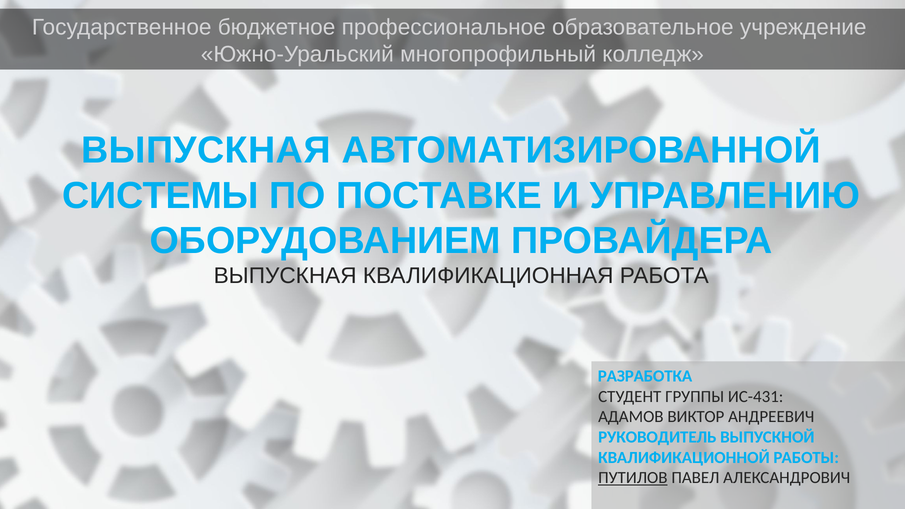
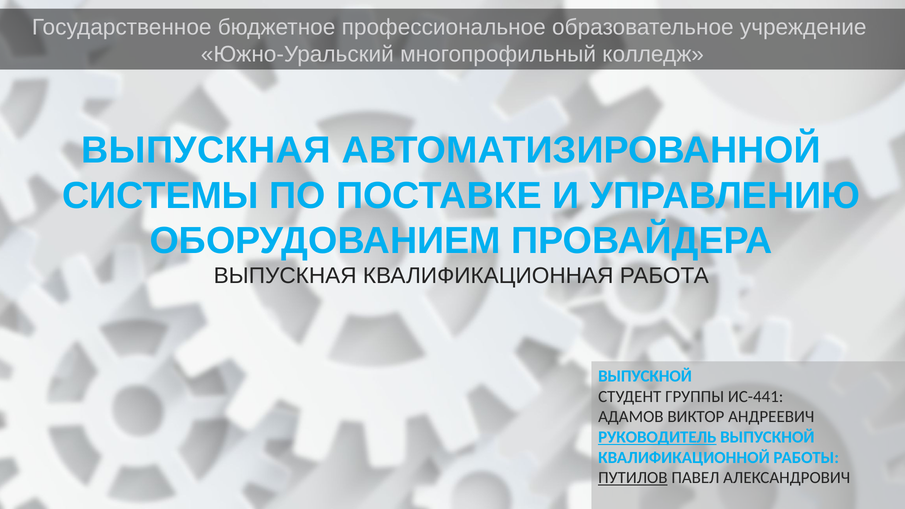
РАЗРАБОТКА: РАЗРАБОТКА -> ВЫПУСКНОЙ (645, 376)
ИС-431: ИС-431 -> ИС-441 (756, 396)
РУКОВОДИТЕЛЬ underline: none -> present (657, 437)
